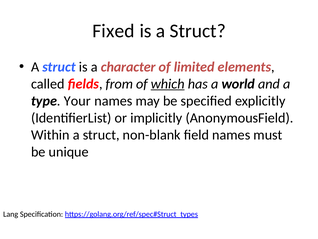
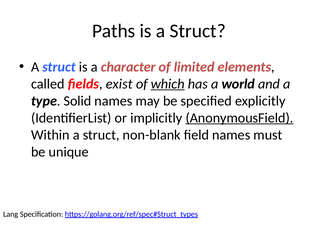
Fixed: Fixed -> Paths (114, 31)
from: from -> exist (119, 84)
Your: Your -> Solid (77, 101)
AnonymousField underline: none -> present (239, 118)
